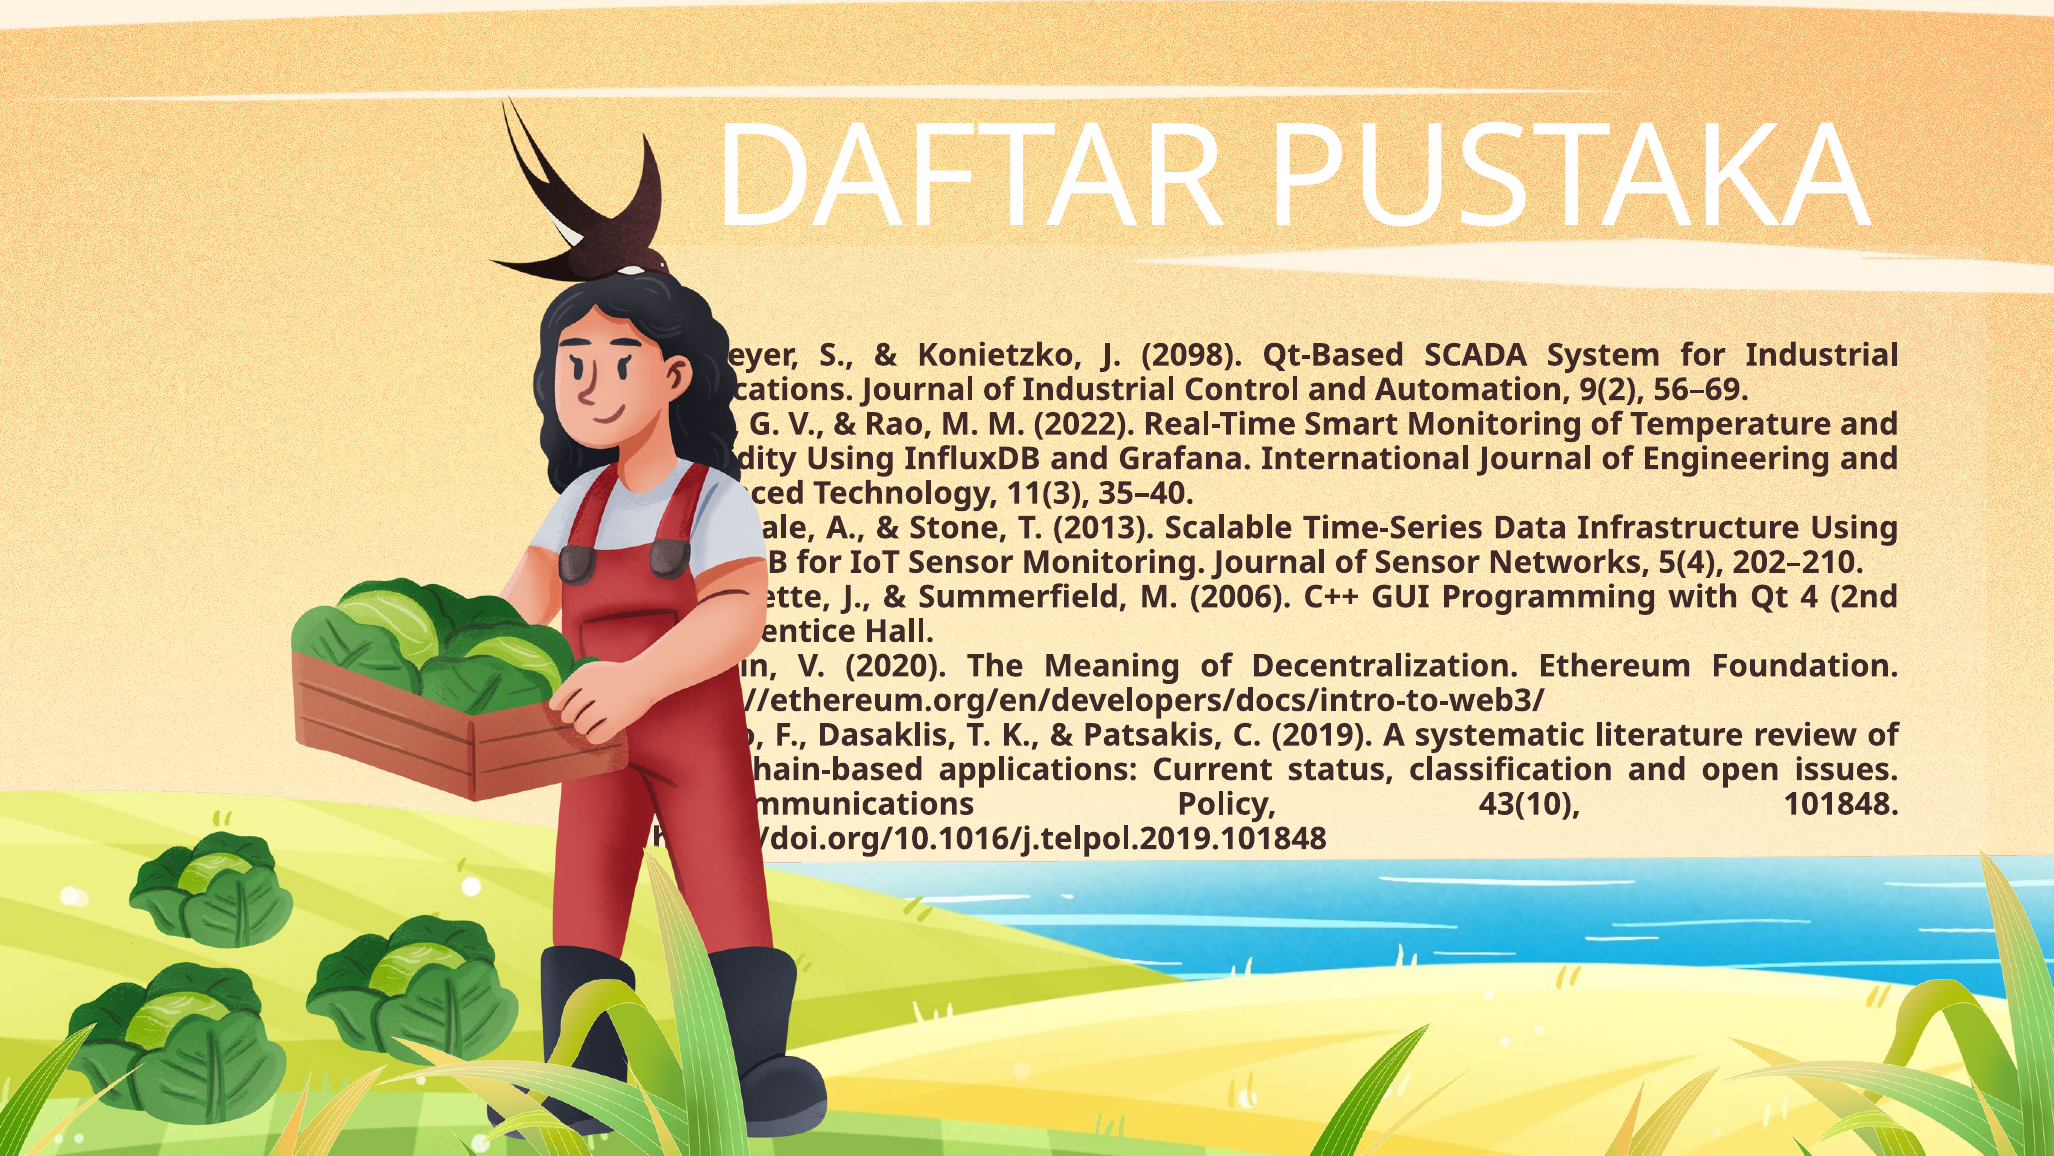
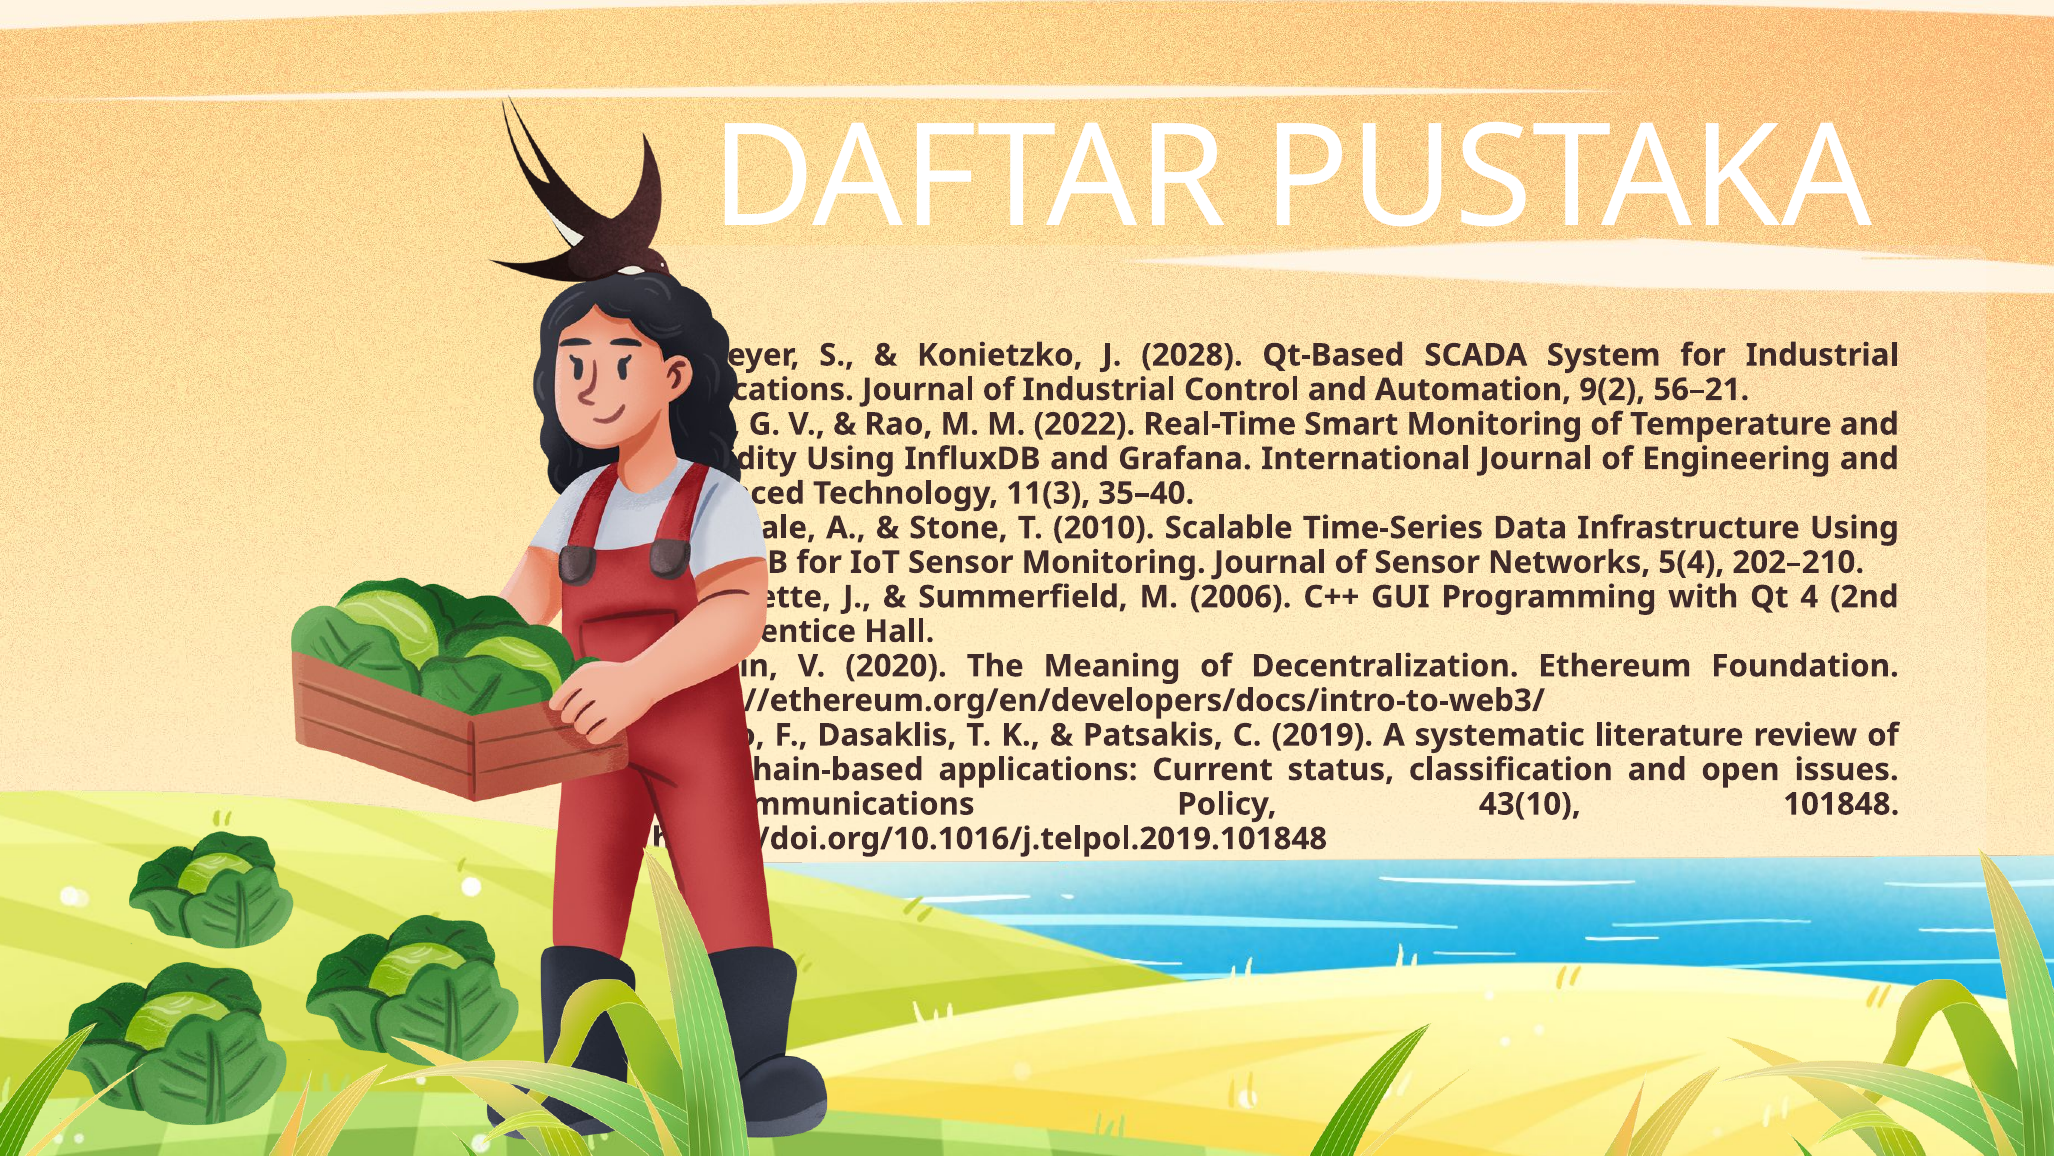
2098: 2098 -> 2028 (1192, 355)
56–69: 56–69 -> 56–21 (1701, 389)
2013: 2013 -> 2010 (1104, 528)
